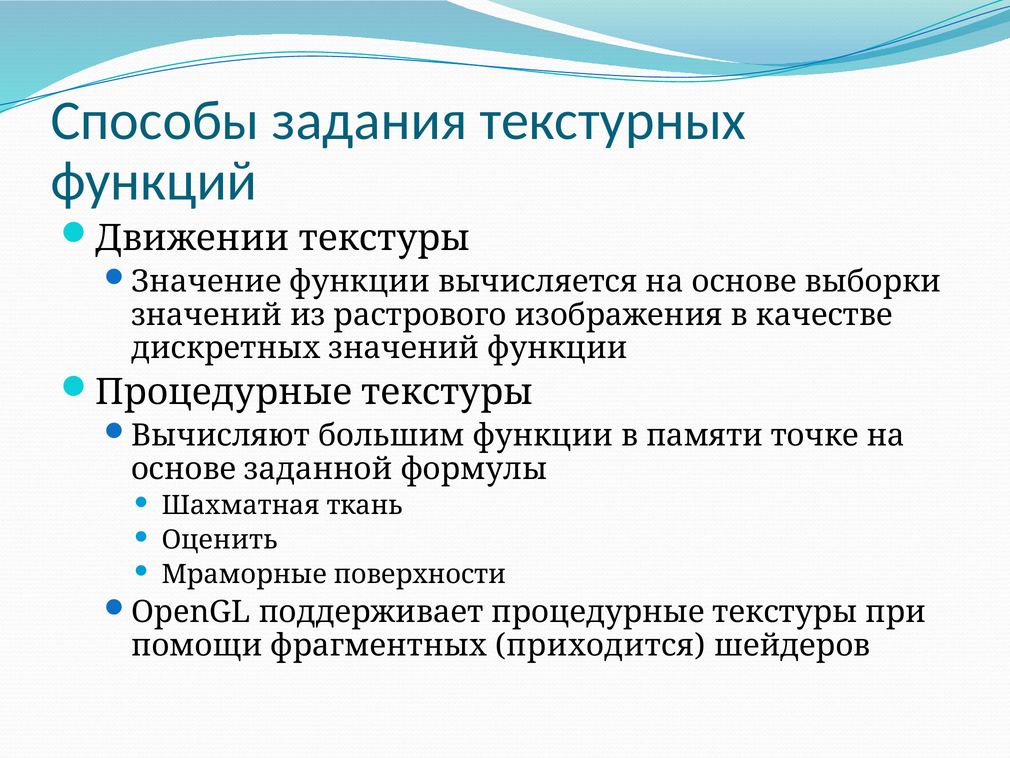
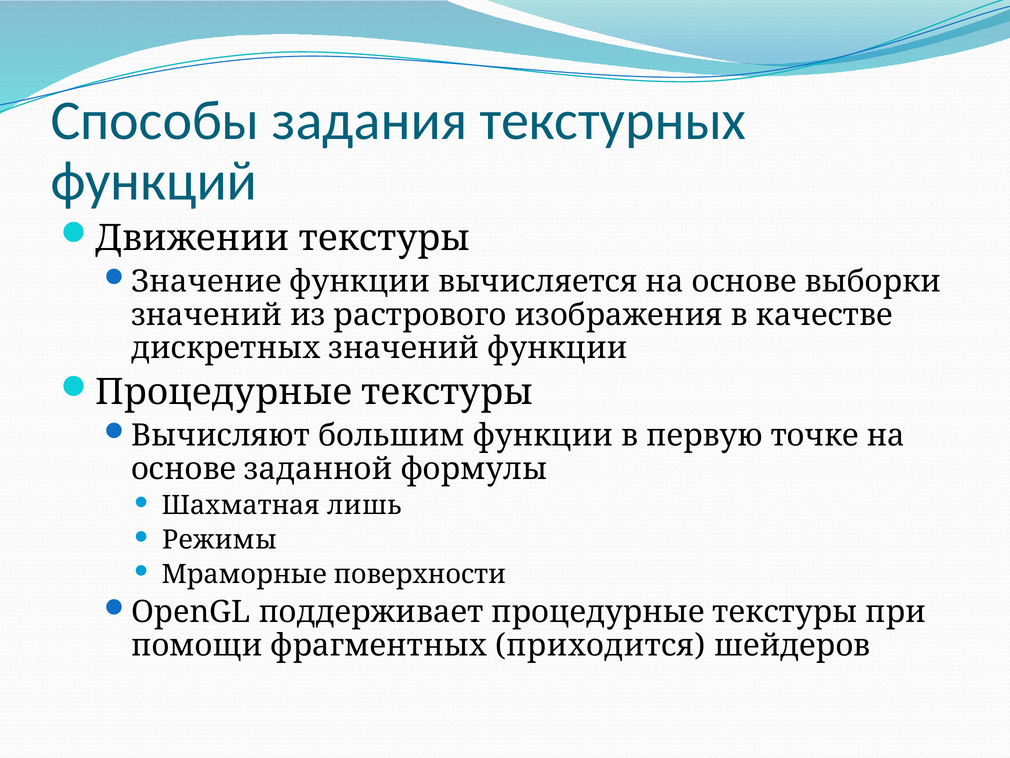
памяти: памяти -> первую (704, 435)
ткань: ткань -> лишь (364, 505)
Оценить: Оценить -> Режимы (219, 540)
